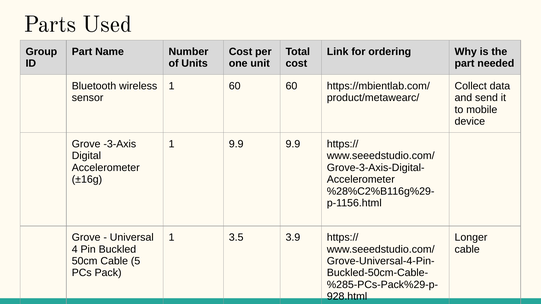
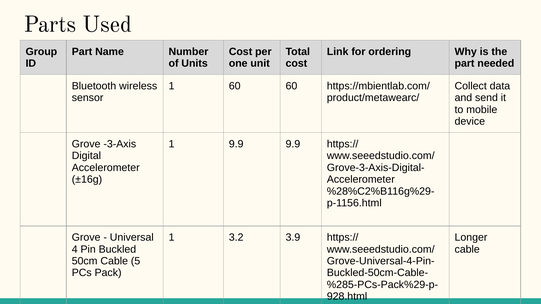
3.5: 3.5 -> 3.2 (236, 238)
